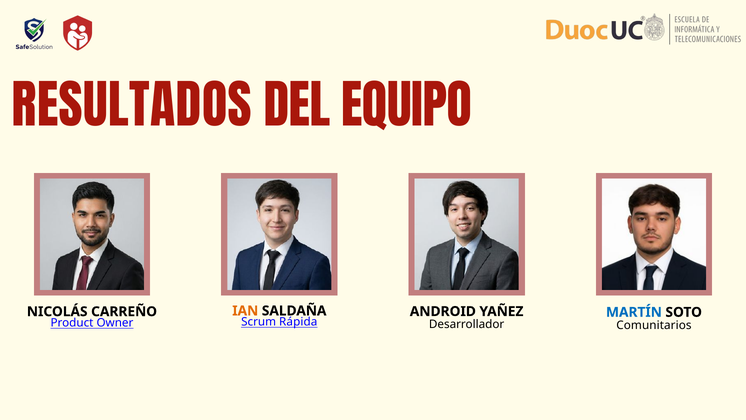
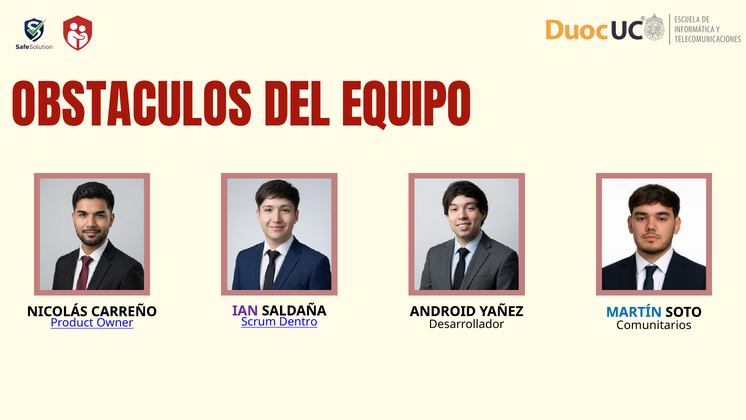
RESULTADOS: RESULTADOS -> OBSTACULOS (132, 109)
IAN colour: orange -> purple (245, 311)
Rápida: Rápida -> Dentro (298, 322)
